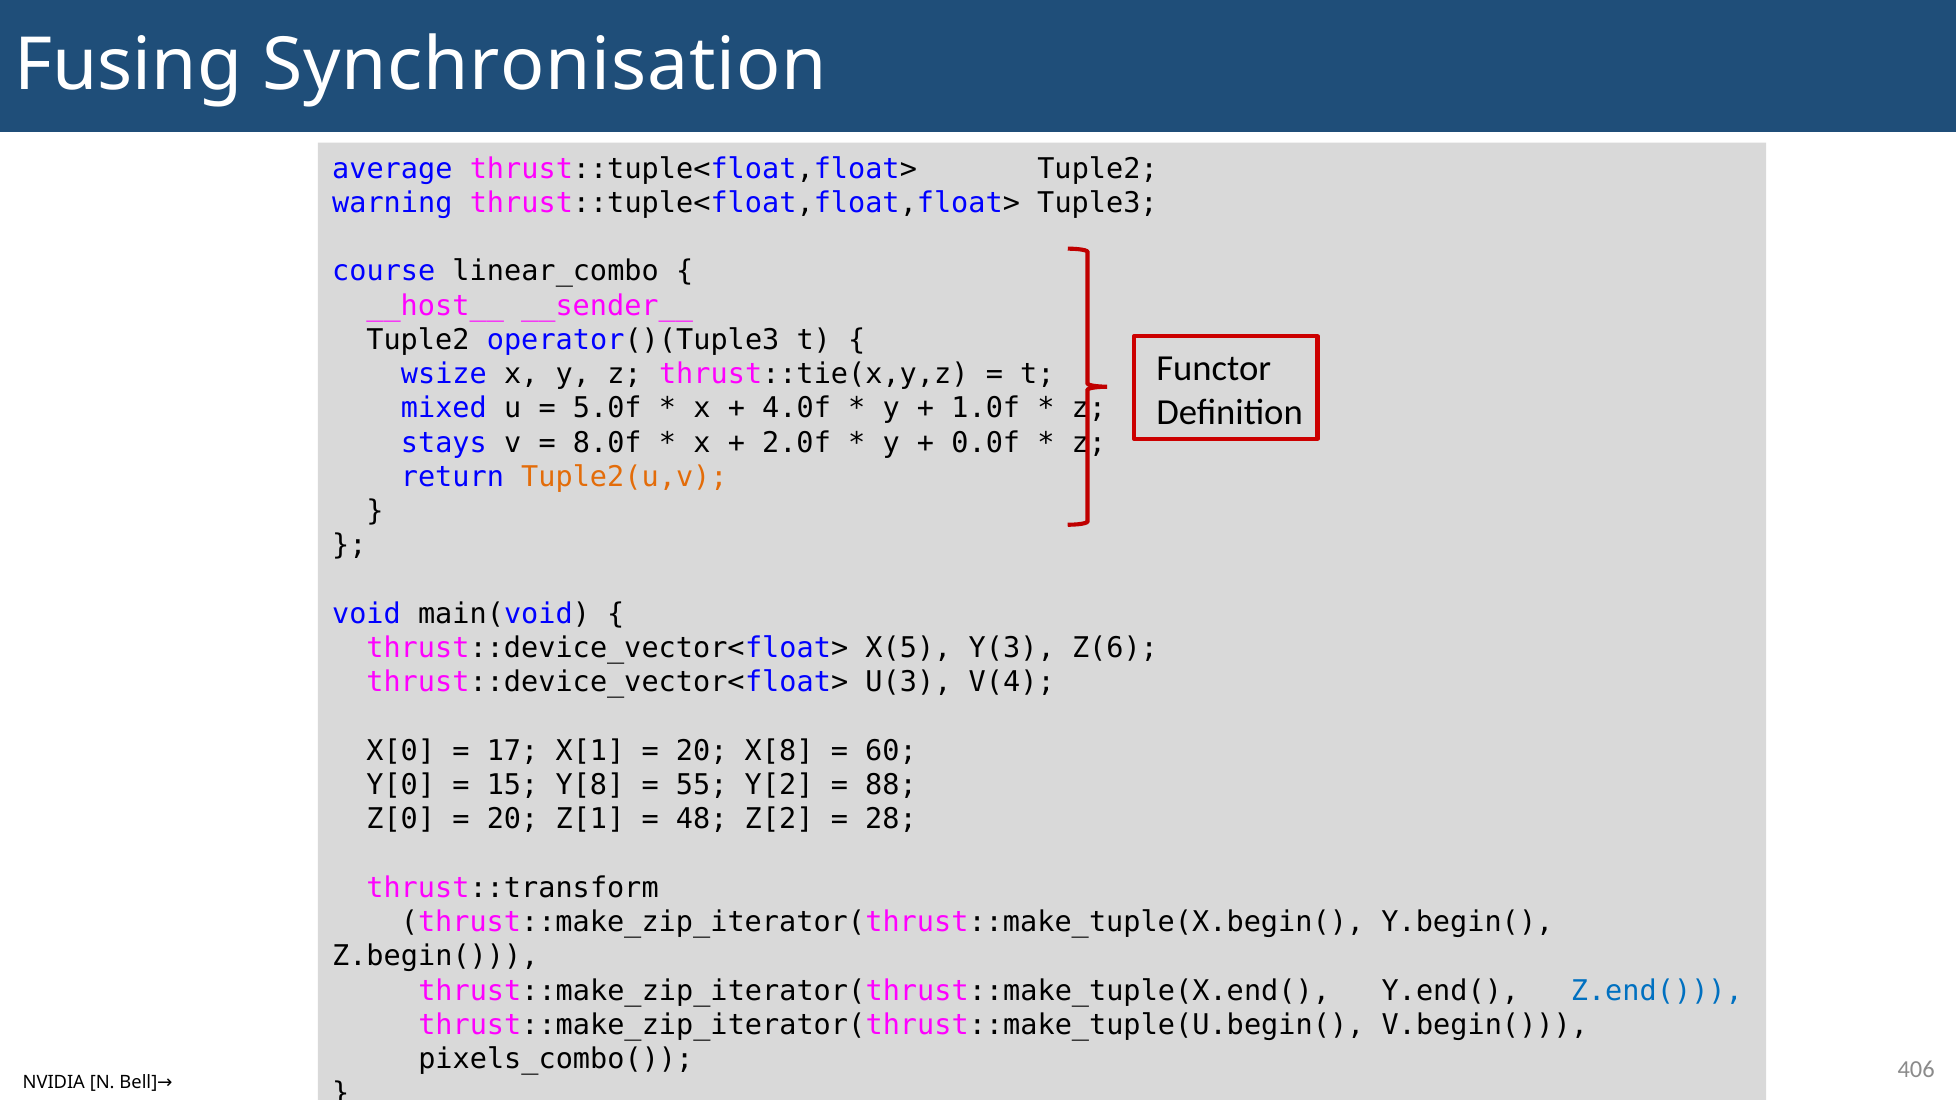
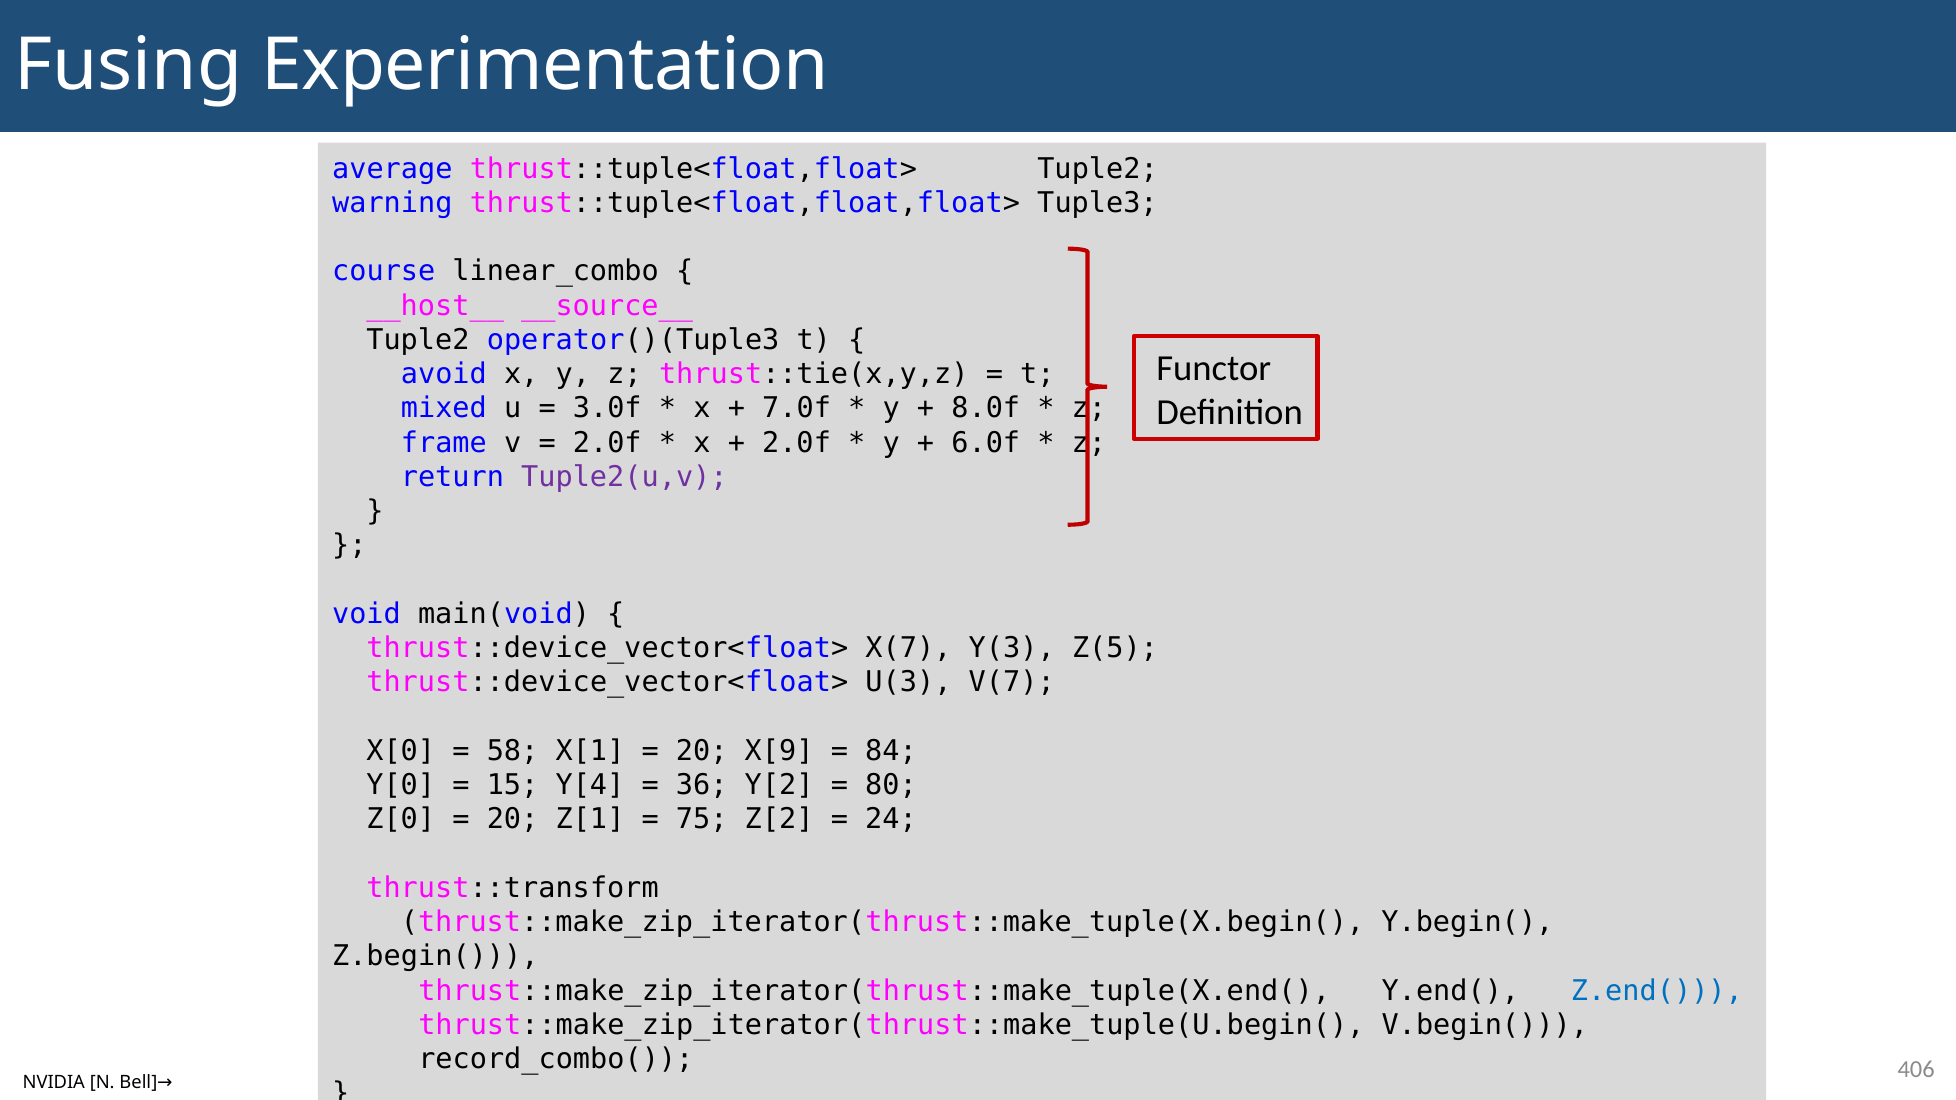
Synchronisation: Synchronisation -> Experimentation (545, 66)
__sender__: __sender__ -> __source__ (607, 306)
wsize: wsize -> avoid (444, 374)
5.0f: 5.0f -> 3.0f (607, 409)
4.0f: 4.0f -> 7.0f (797, 409)
1.0f: 1.0f -> 8.0f (986, 409)
stays: stays -> frame (444, 443)
8.0f: 8.0f -> 2.0f (607, 443)
0.0f: 0.0f -> 6.0f (986, 443)
Tuple2(u,v colour: orange -> purple (624, 477)
X(5: X(5 -> X(7 (908, 648)
Z(6: Z(6 -> Z(5 (1115, 648)
V(4: V(4 -> V(7 (1012, 683)
17: 17 -> 58 (513, 751)
X[8: X[8 -> X[9 (779, 751)
60: 60 -> 84 (891, 751)
Y[8: Y[8 -> Y[4 (590, 785)
55: 55 -> 36 (702, 785)
88: 88 -> 80 (891, 785)
48: 48 -> 75 (702, 820)
28: 28 -> 24 (891, 820)
pixels_combo(: pixels_combo( -> record_combo( (556, 1059)
